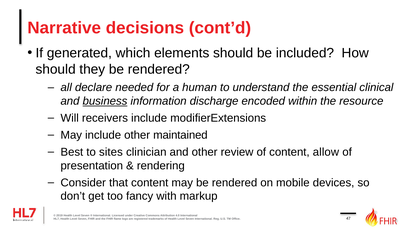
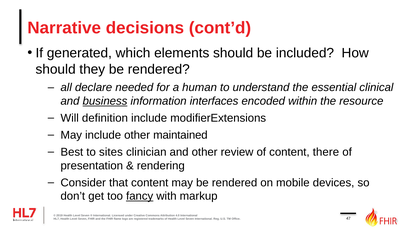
discharge: discharge -> interfaces (214, 101)
receivers: receivers -> definition (105, 118)
allow: allow -> there (326, 152)
fancy underline: none -> present (140, 197)
